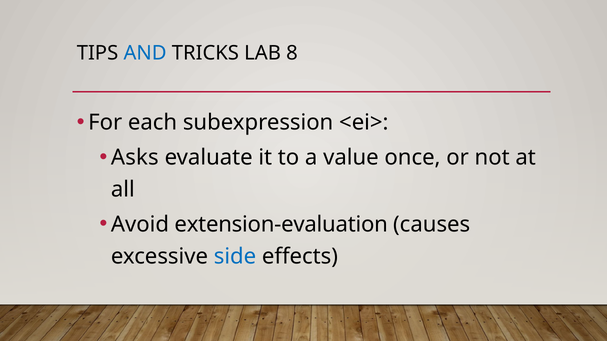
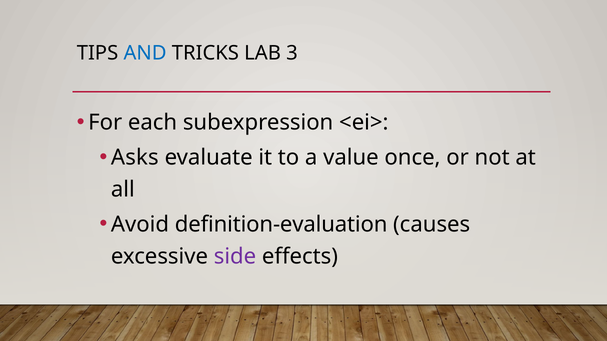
8: 8 -> 3 (292, 53)
extension-evaluation: extension-evaluation -> definition-evaluation (281, 225)
side colour: blue -> purple (235, 257)
